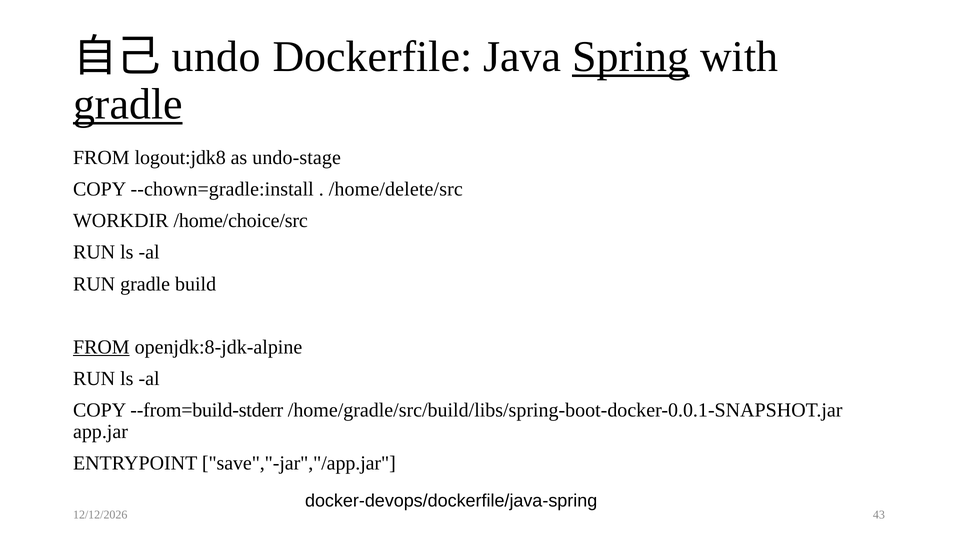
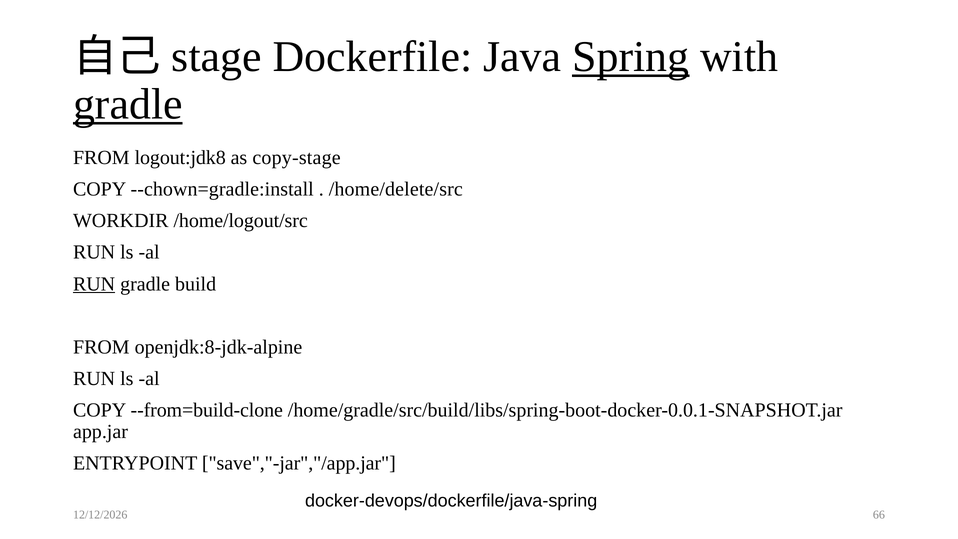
undo: undo -> stage (216, 57)
undo-stage: undo-stage -> copy-stage (297, 158)
/home/choice/src: /home/choice/src -> /home/logout/src (241, 221)
RUN underline: none -> present (94, 284)
FROM underline: present -> none (101, 347)
--from=build-stderr: --from=build-stderr -> --from=build-clone (207, 410)
43: 43 -> 66 (879, 515)
